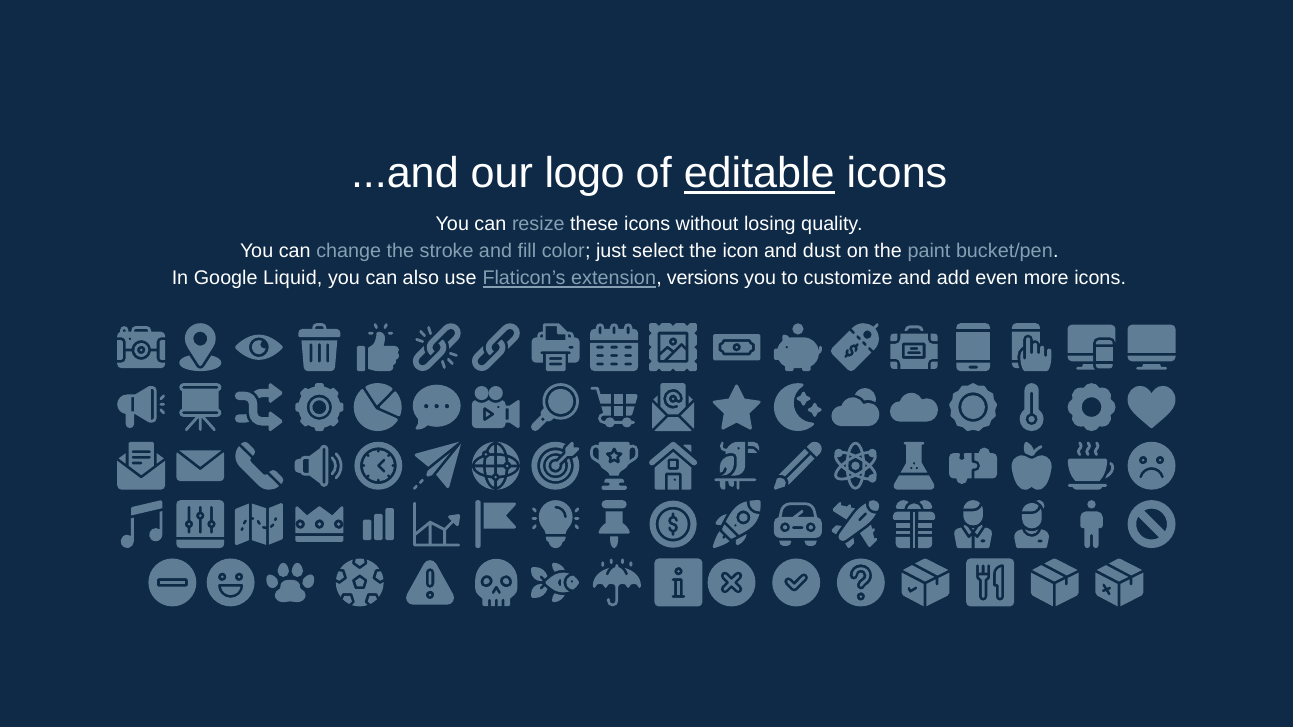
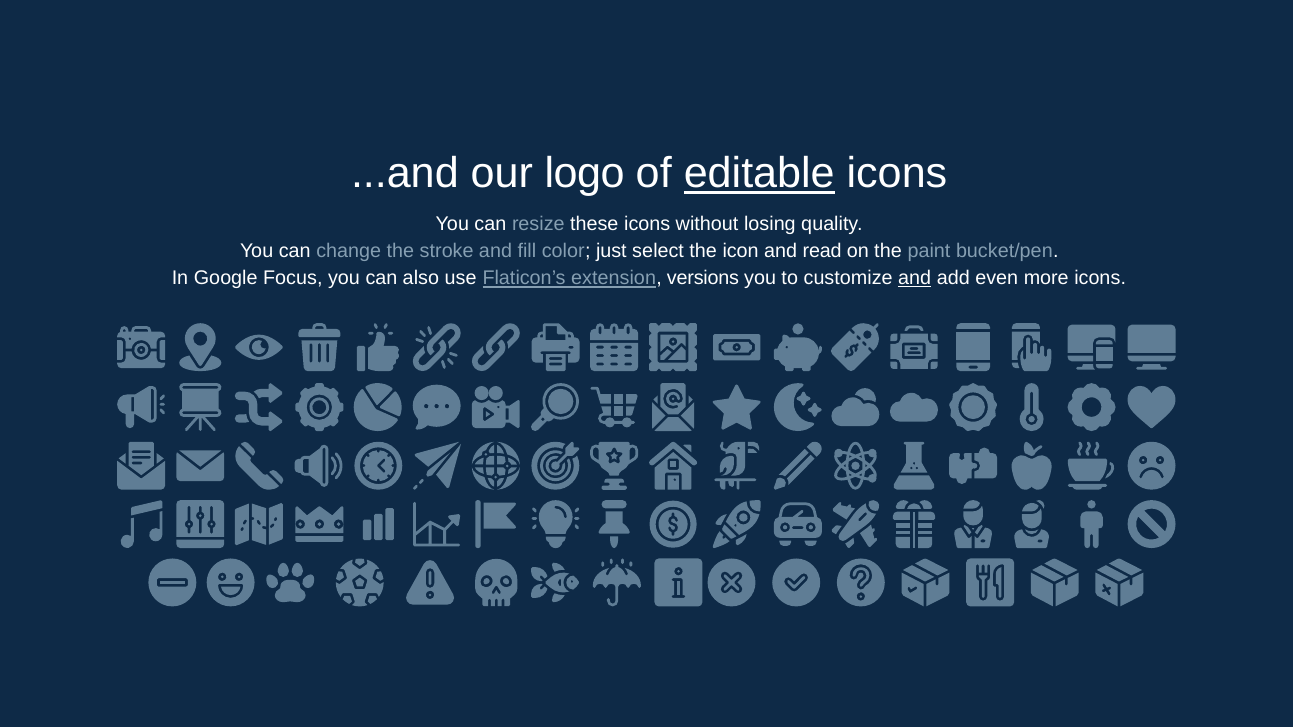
dust: dust -> read (822, 251)
Liquid: Liquid -> Focus (293, 279)
and underline: none -> present (915, 279)
